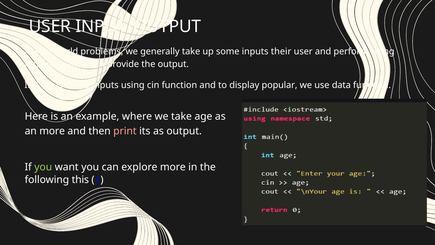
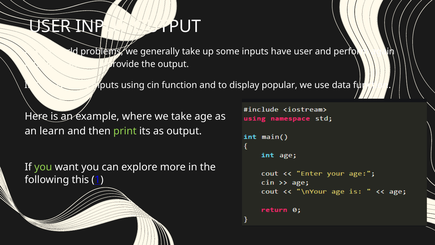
their: their -> have (281, 51)
perform using: using -> again (383, 51)
an more: more -> learn (52, 131)
print colour: pink -> light green (125, 131)
